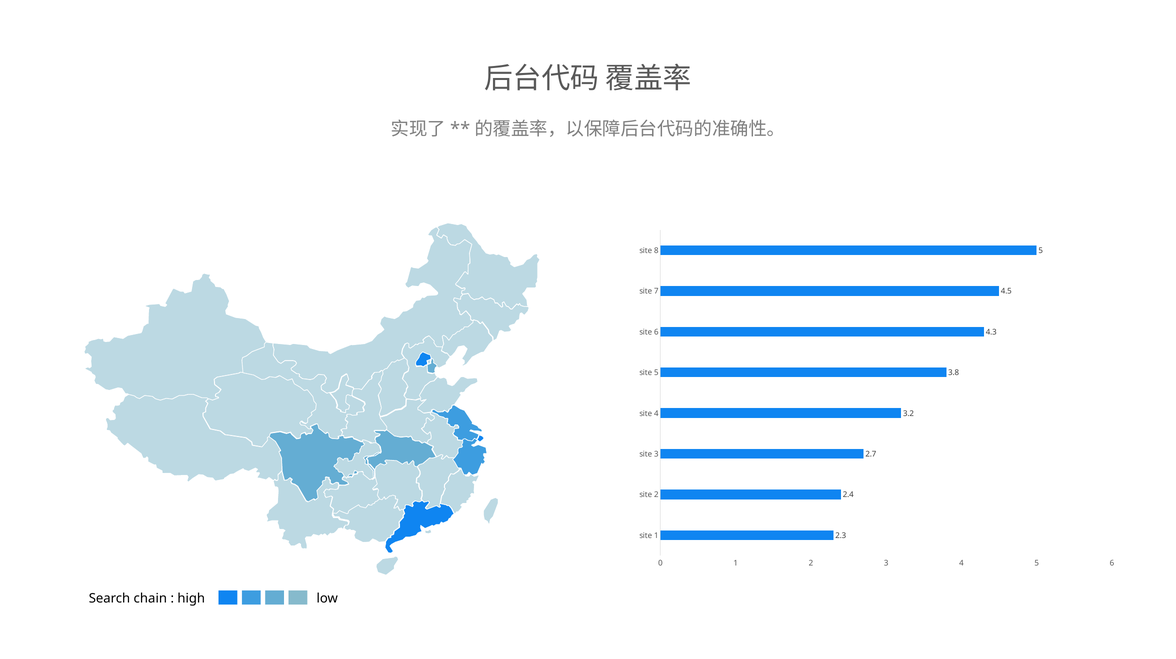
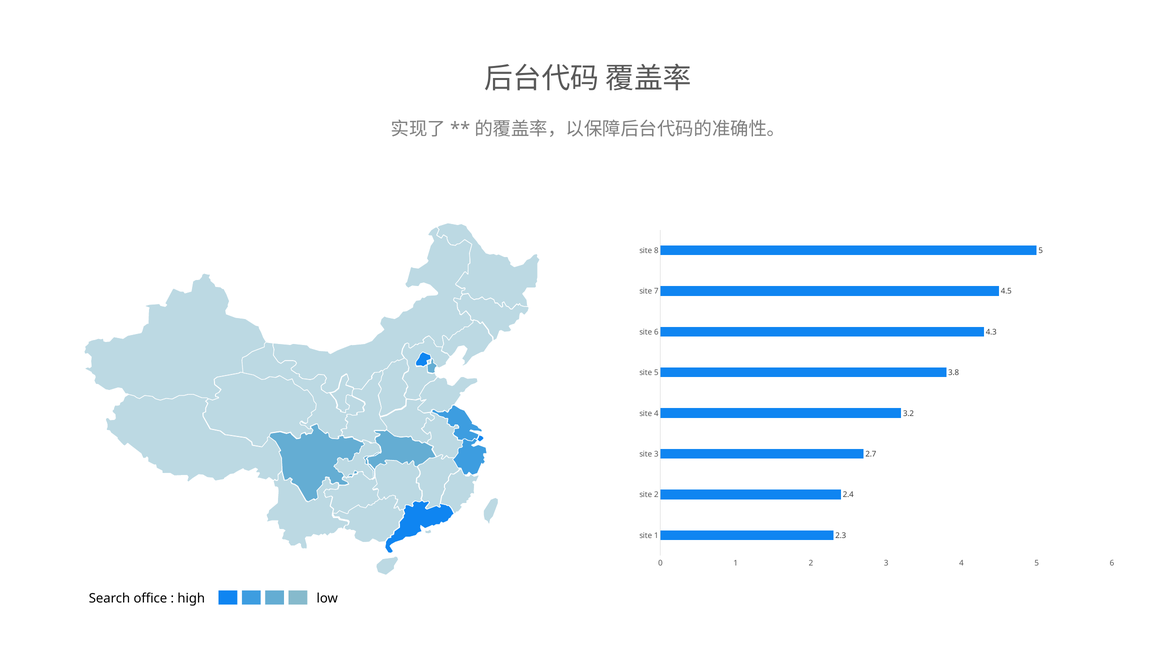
chain: chain -> office (150, 598)
